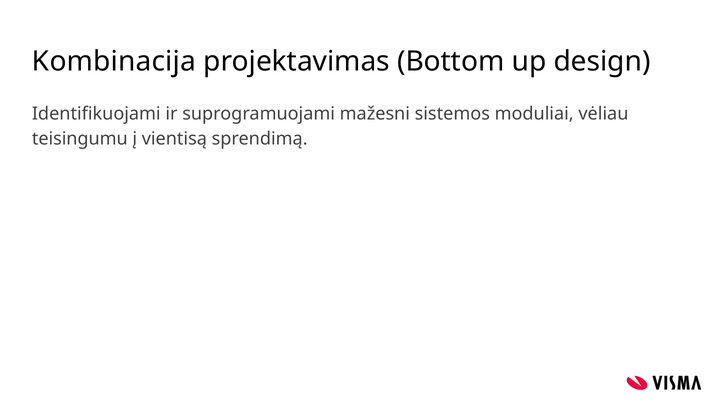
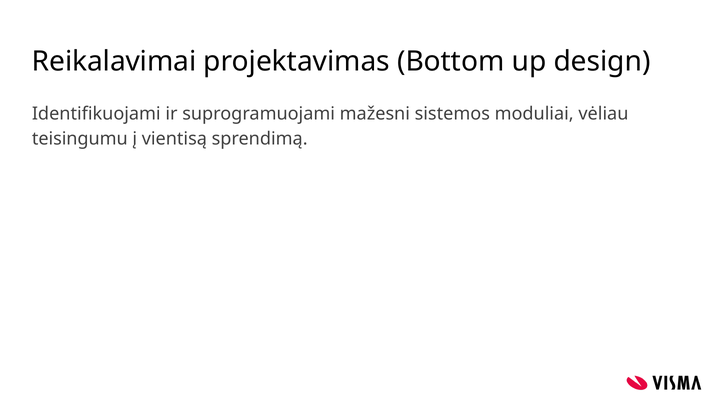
Kombinacija: Kombinacija -> Reikalavimai (114, 61)
